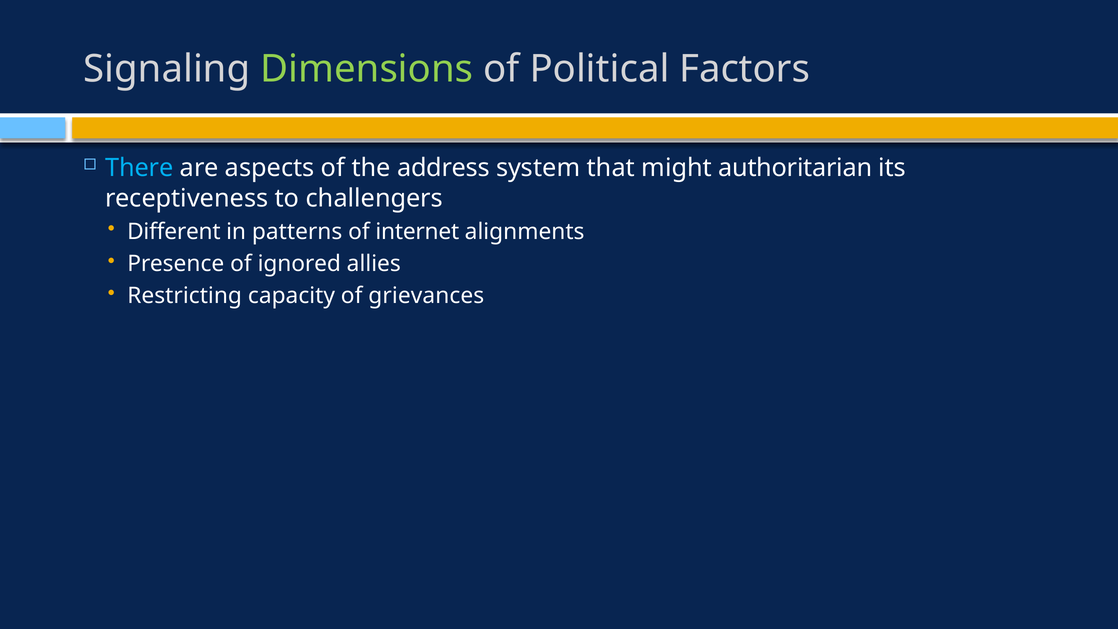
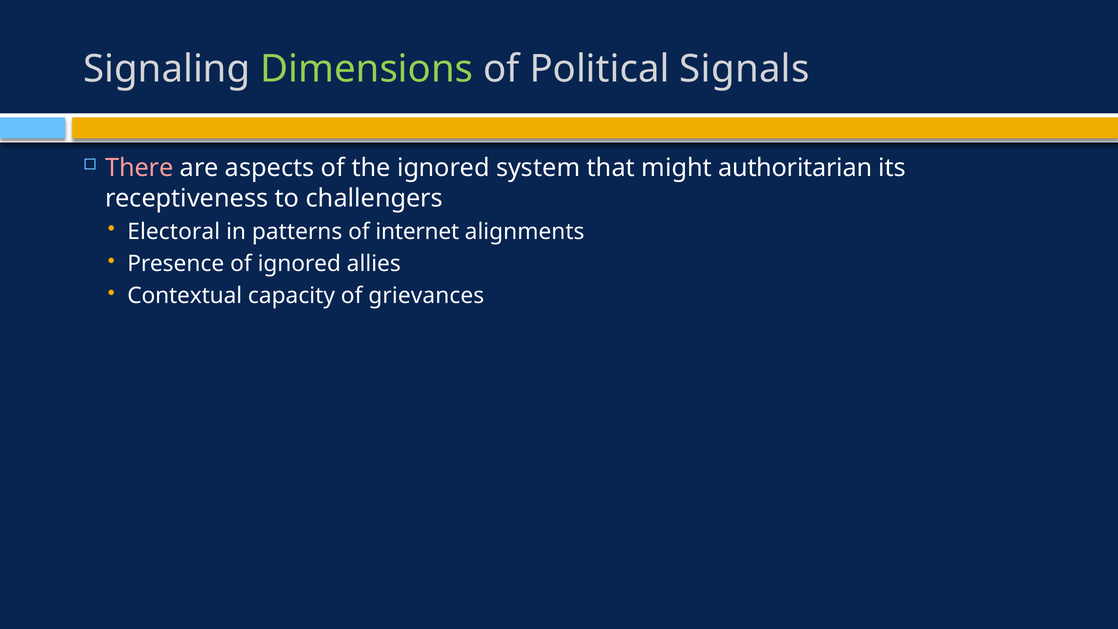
Factors: Factors -> Signals (744, 69)
There colour: light blue -> pink (139, 168)
the address: address -> ignored (443, 168)
Different: Different -> Electoral (174, 232)
Restricting: Restricting -> Contextual (185, 296)
